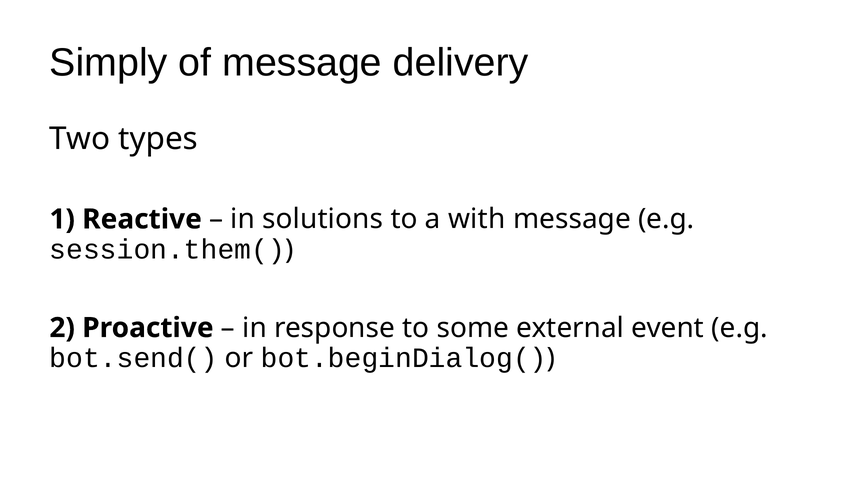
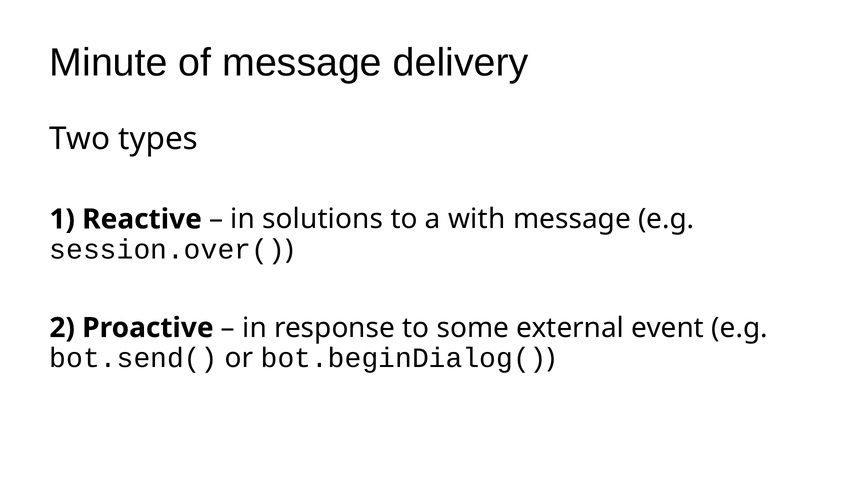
Simply: Simply -> Minute (109, 63)
session.them(: session.them( -> session.over( (167, 249)
